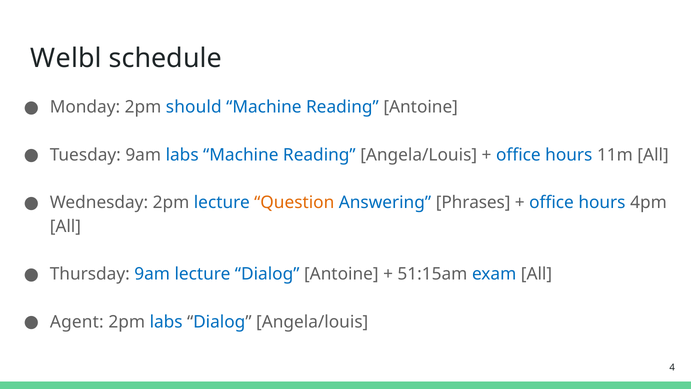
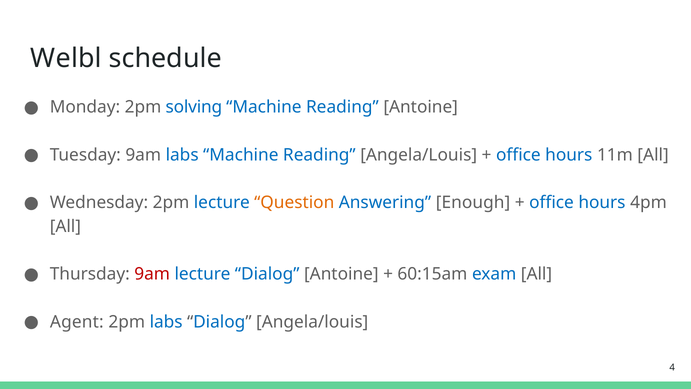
should: should -> solving (194, 107)
Phrases: Phrases -> Enough (473, 202)
9am colour: blue -> red (152, 274)
51:15am: 51:15am -> 60:15am (432, 274)
